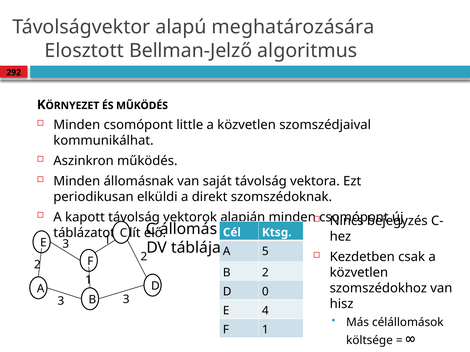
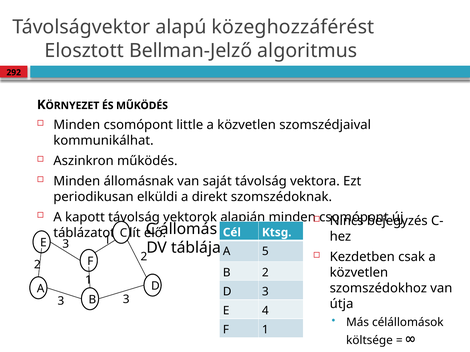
meghatározására: meghatározására -> közeghozzáférést (293, 27)
D 0: 0 -> 3 (265, 292)
hisz: hisz -> útja (342, 304)
